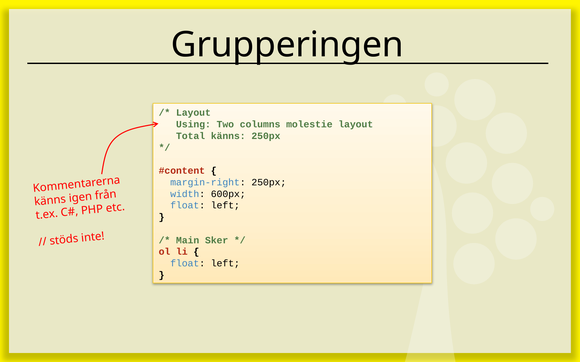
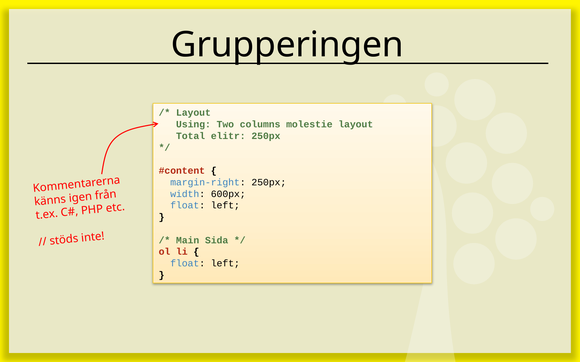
Total känns: känns -> elitr (228, 136)
Sker: Sker -> Sida (217, 241)
